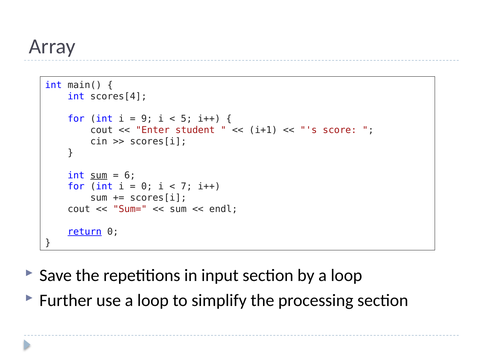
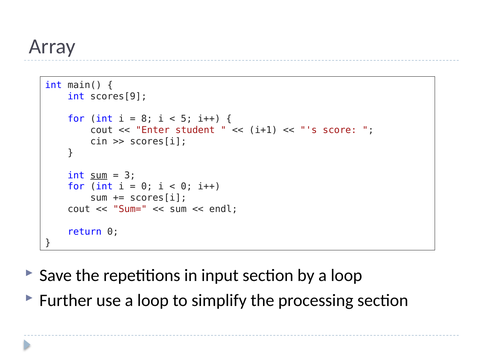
scores[4: scores[4 -> scores[9 (119, 96)
9: 9 -> 8 (147, 119)
6: 6 -> 3 (130, 175)
7: 7 -> 0 (186, 187)
return underline: present -> none (85, 232)
